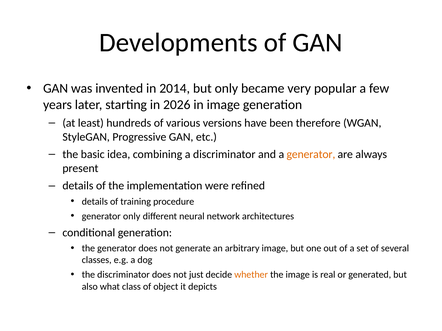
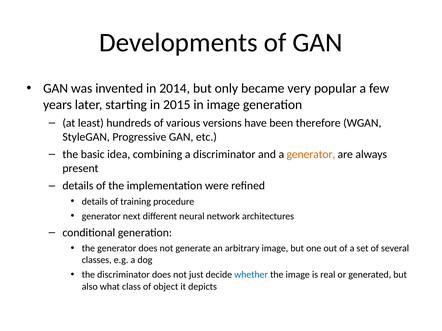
2026: 2026 -> 2015 (177, 105)
generator only: only -> next (132, 216)
whether colour: orange -> blue (251, 275)
